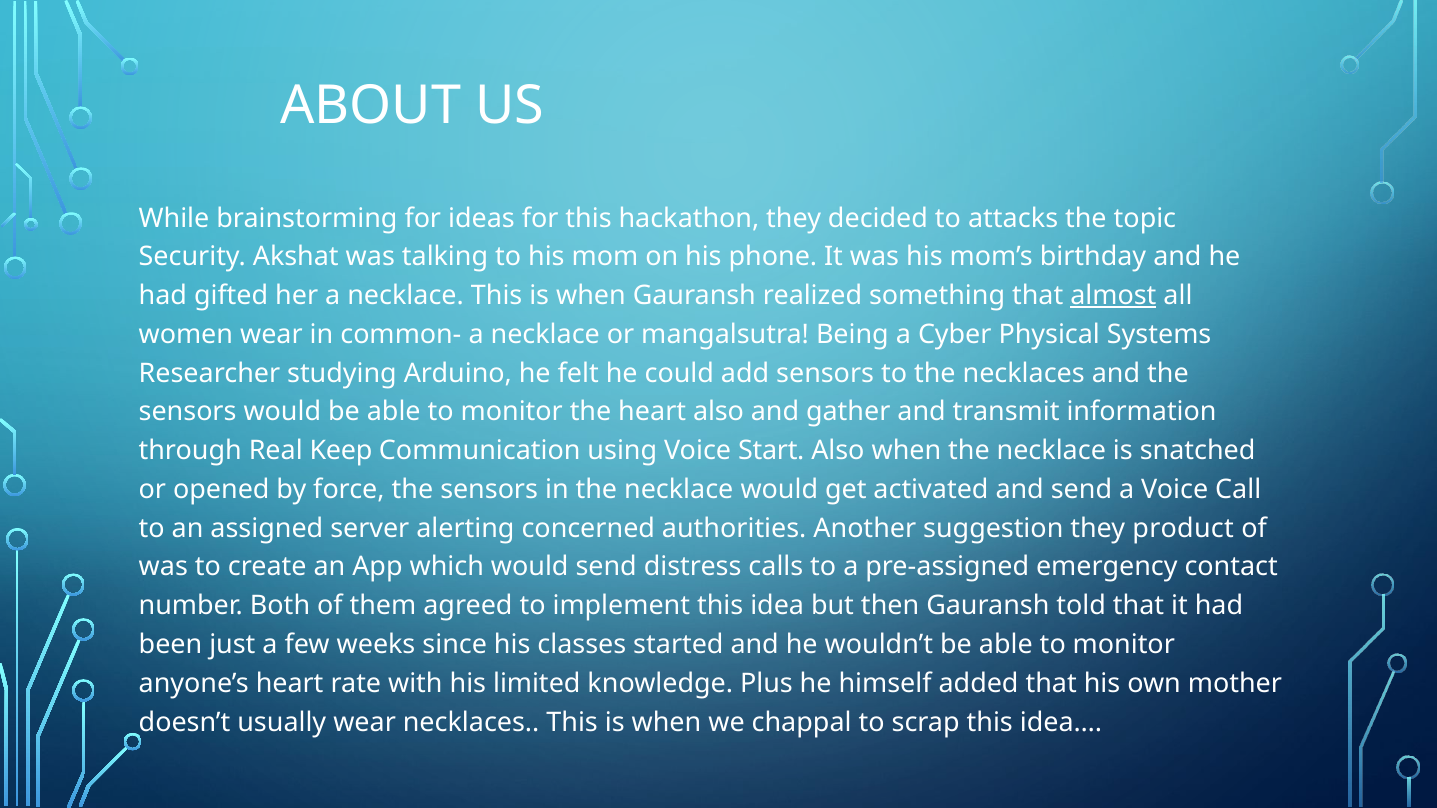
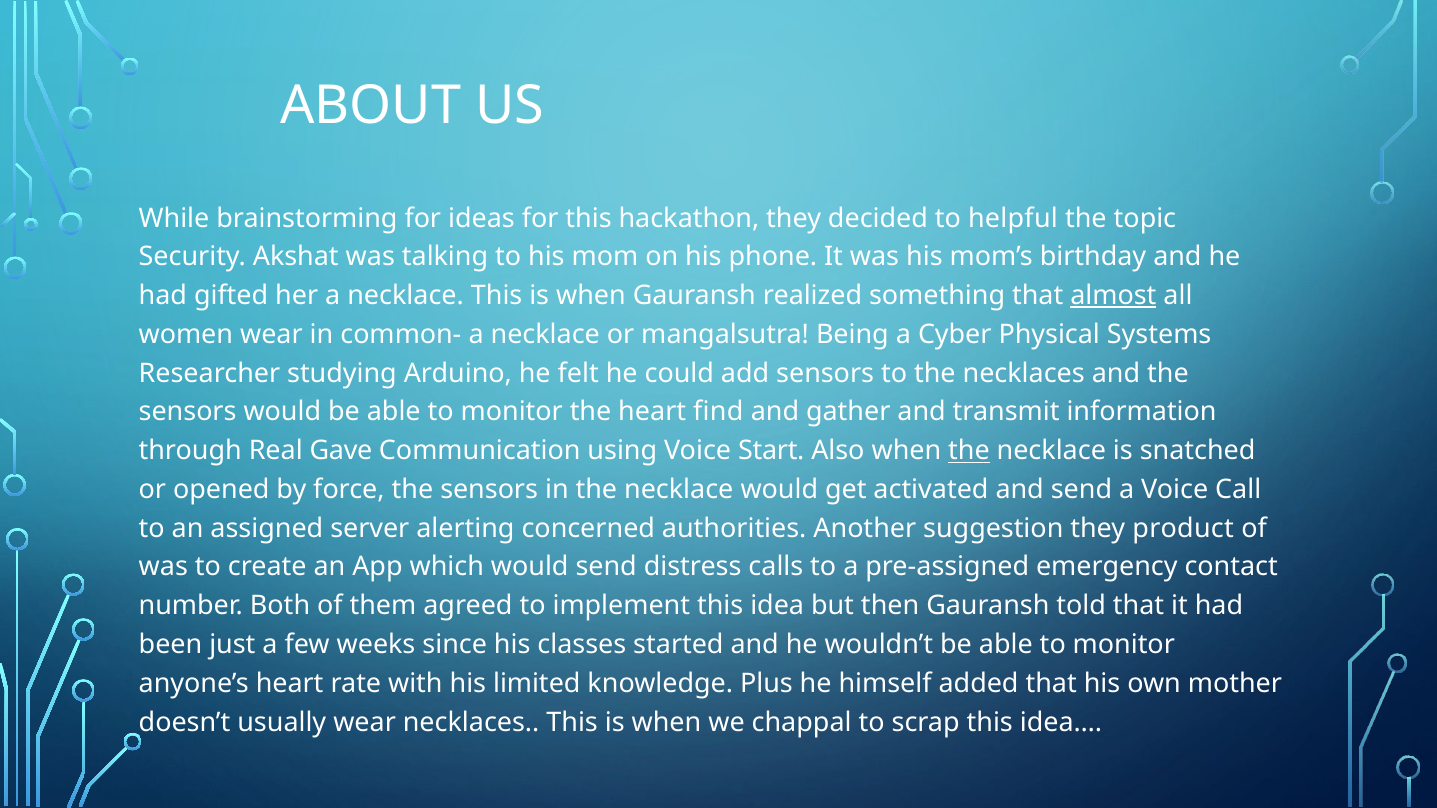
attacks: attacks -> helpful (1013, 218)
heart also: also -> find (718, 412)
Keep: Keep -> Gave (341, 451)
the underline: none -> present (969, 451)
